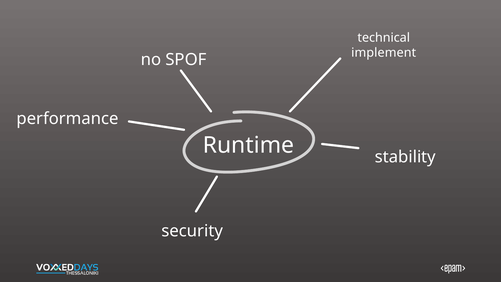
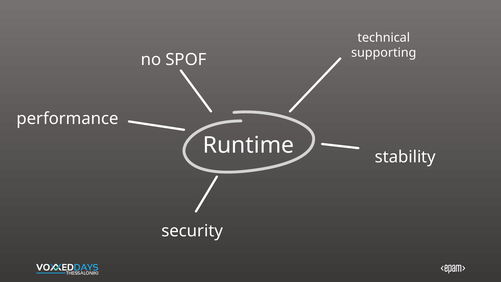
implement: implement -> supporting (384, 53)
